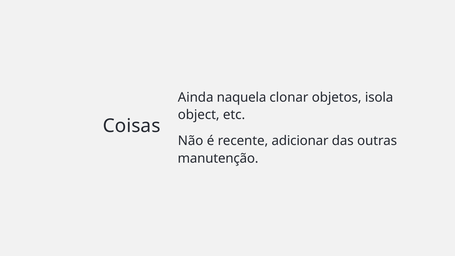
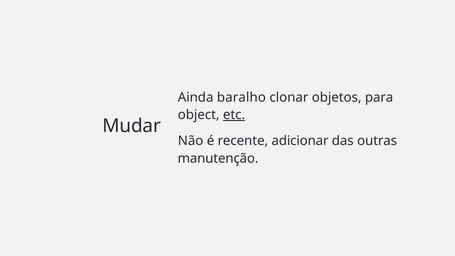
naquela: naquela -> baralho (241, 97)
isola: isola -> para (379, 97)
etc underline: none -> present (234, 115)
Coisas: Coisas -> Mudar (132, 126)
